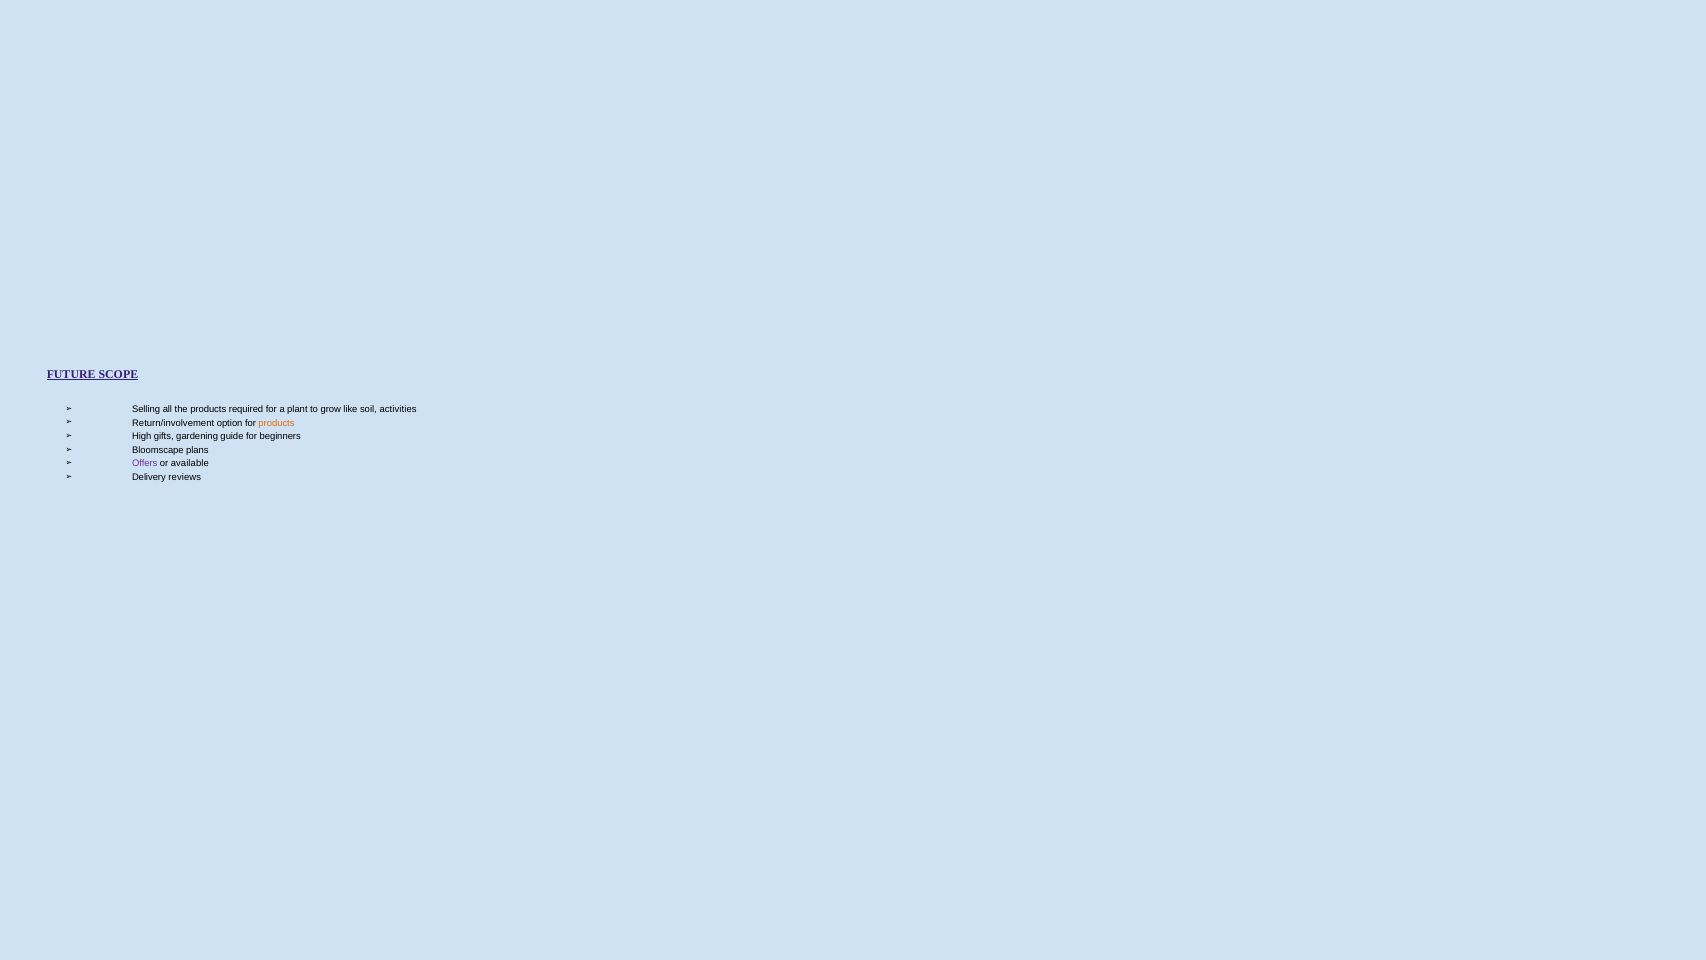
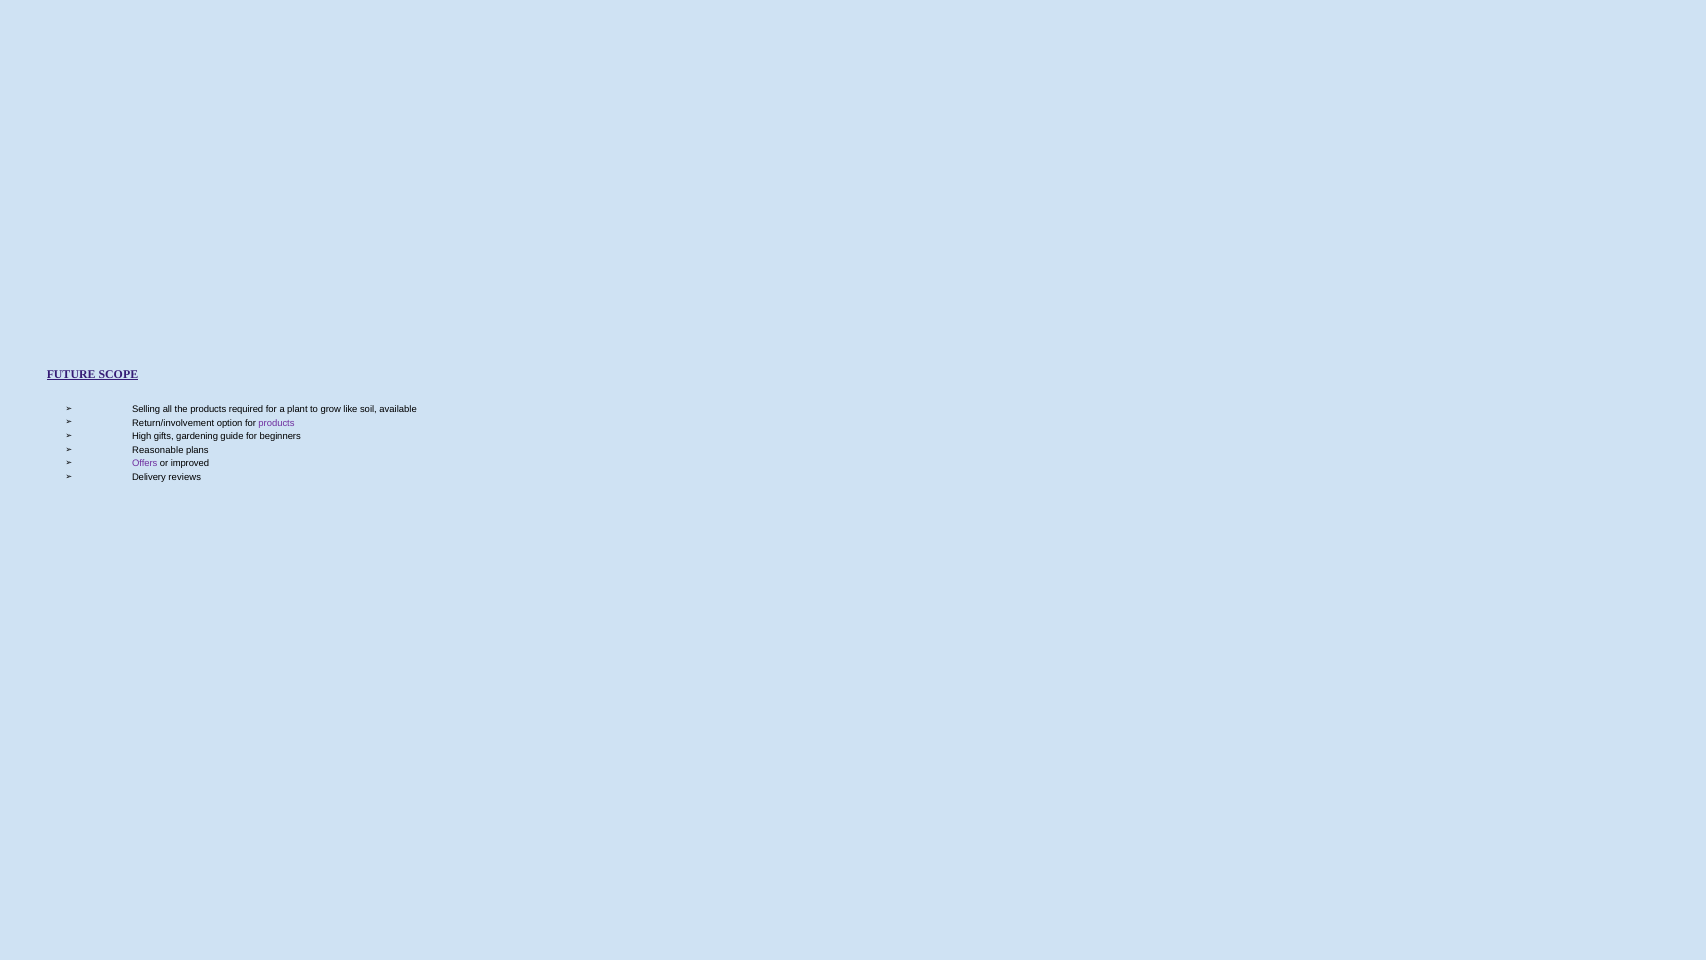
activities: activities -> available (398, 409)
products colour: orange -> purple (277, 423)
Bloomscape: Bloomscape -> Reasonable (158, 450)
available: available -> improved (190, 463)
